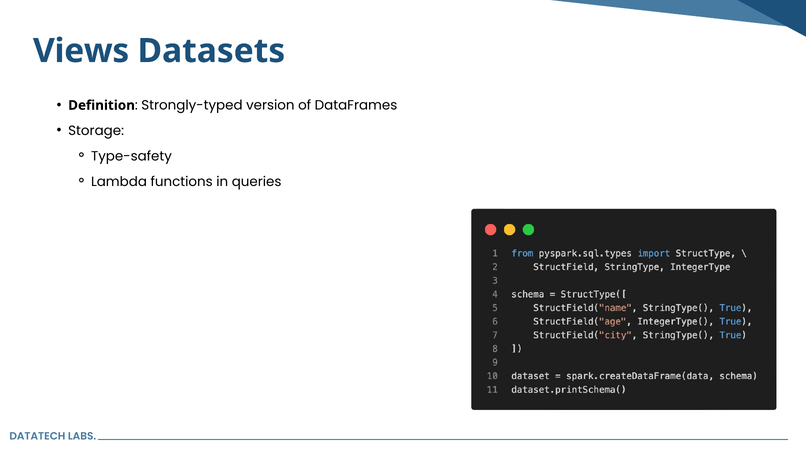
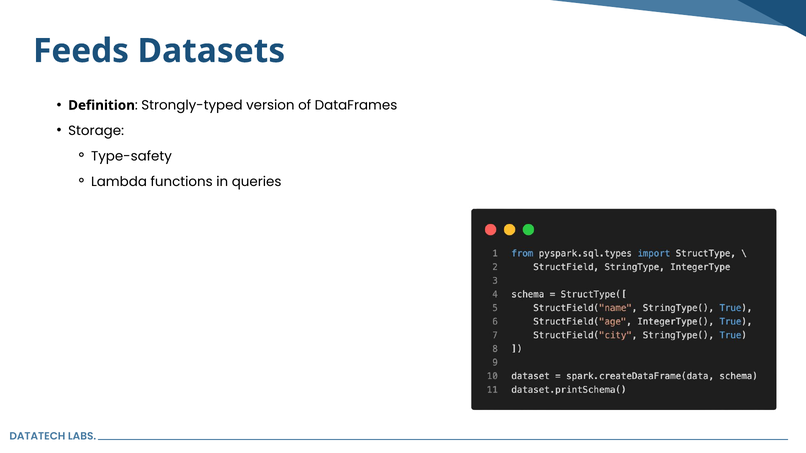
Views: Views -> Feeds (81, 51)
